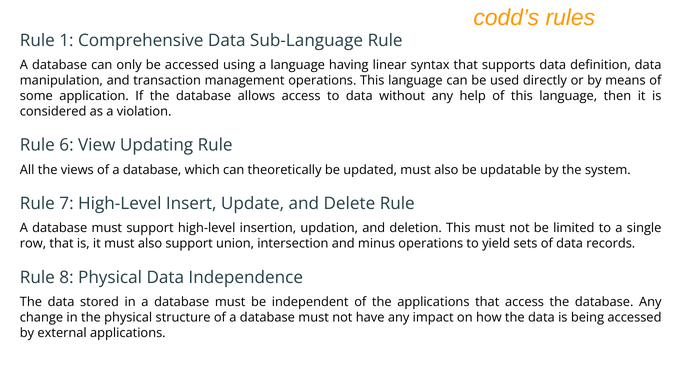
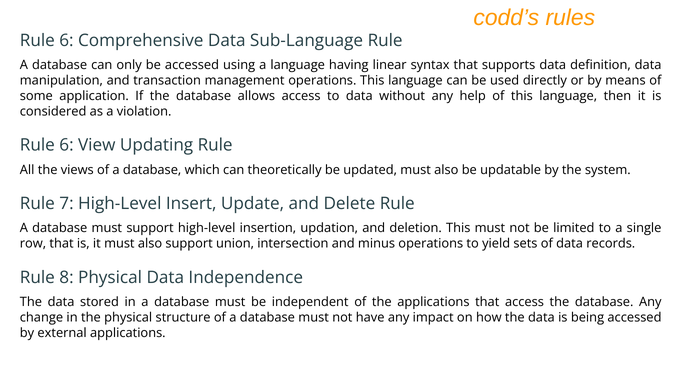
1: 1 -> 6 (66, 41)
